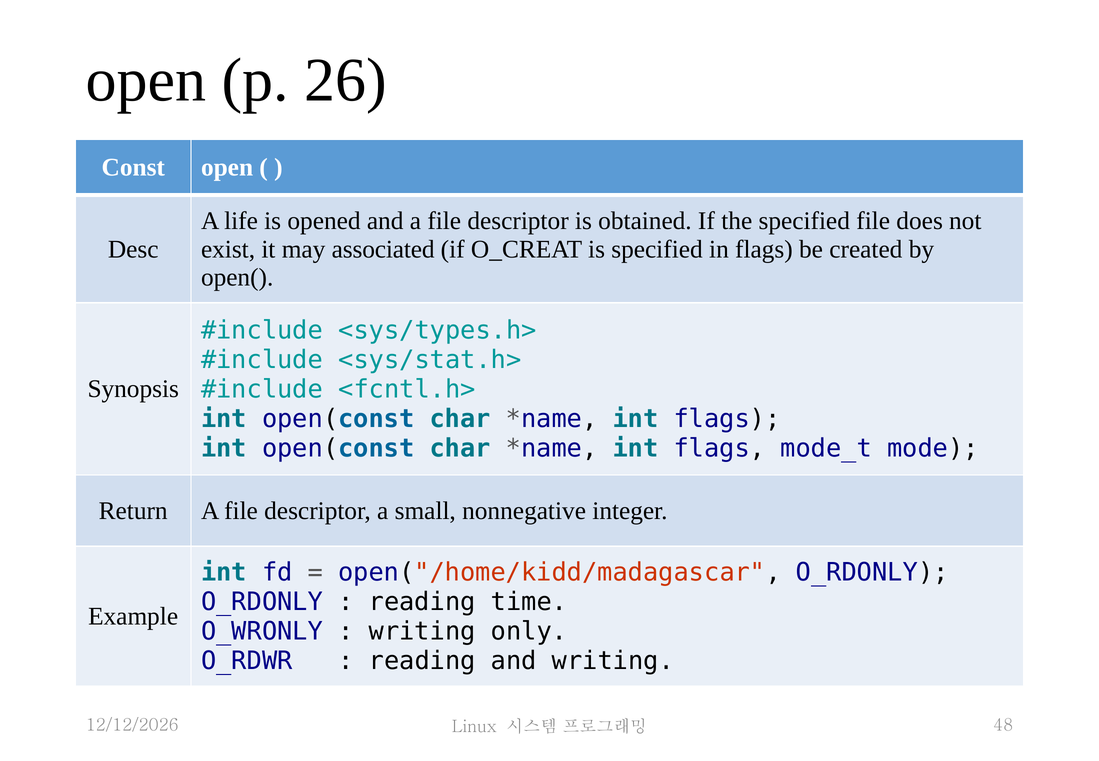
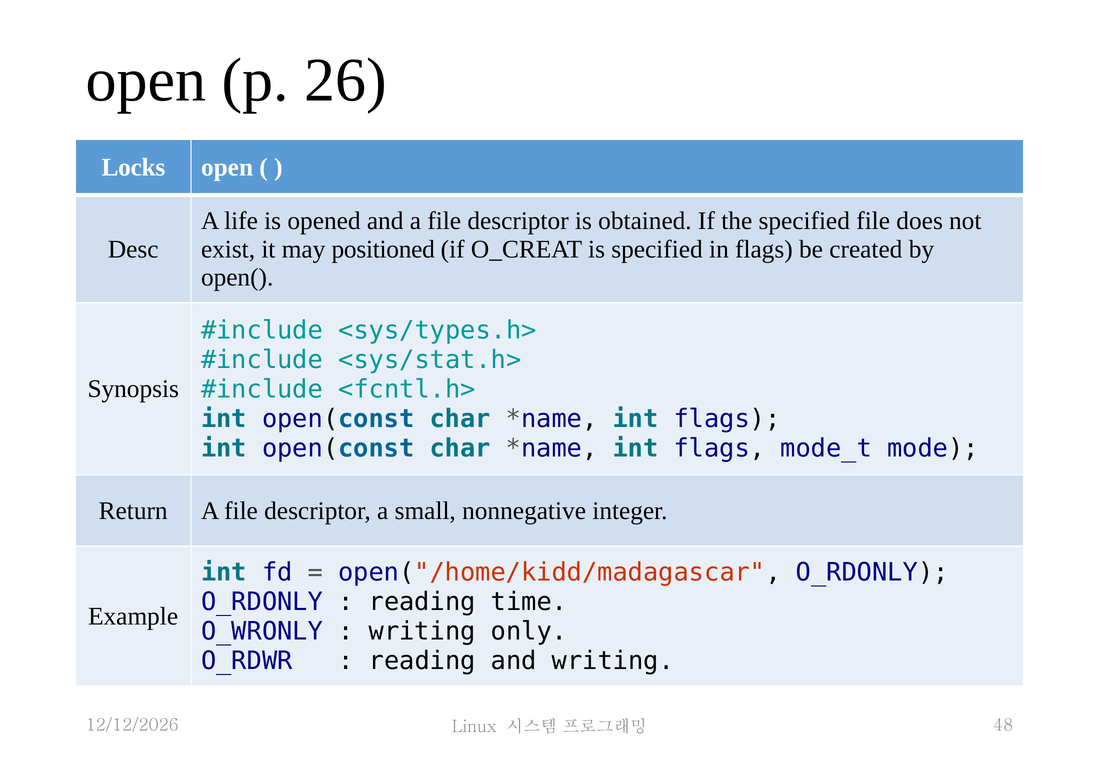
Const: Const -> Locks (133, 167)
associated: associated -> positioned (383, 249)
